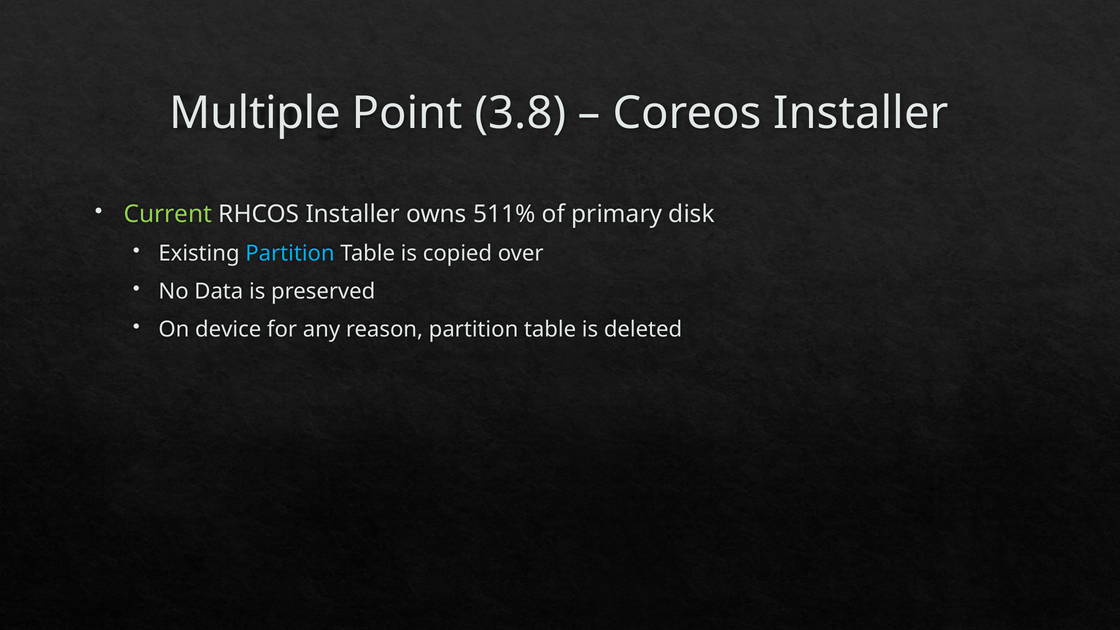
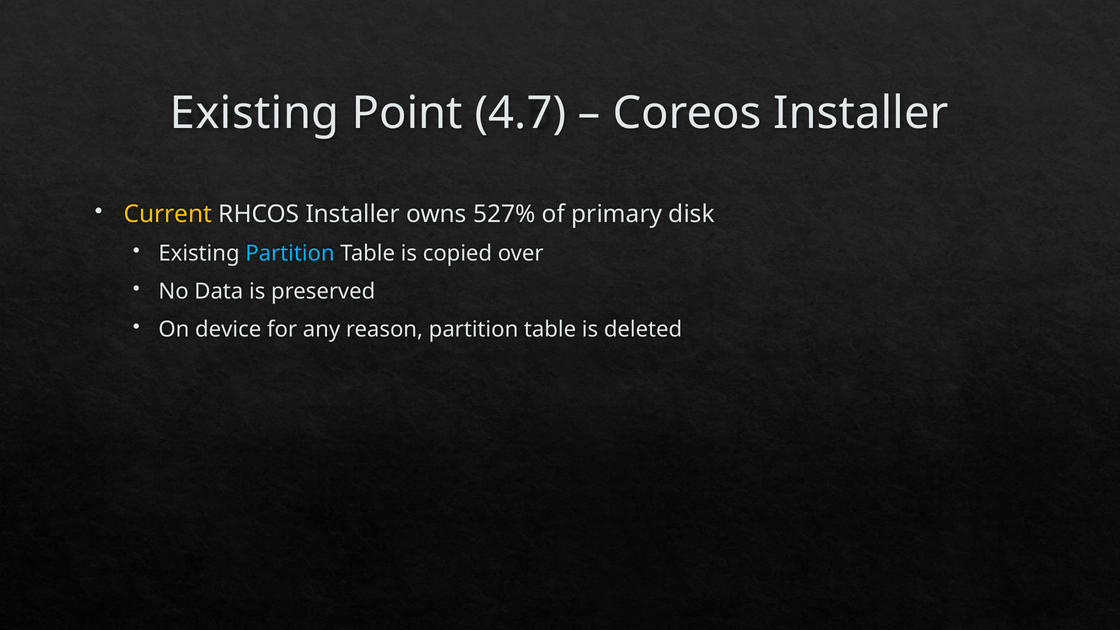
Multiple: Multiple -> Existing (255, 113)
3.8: 3.8 -> 4.7 (520, 113)
Current colour: light green -> yellow (168, 214)
511%: 511% -> 527% (504, 214)
